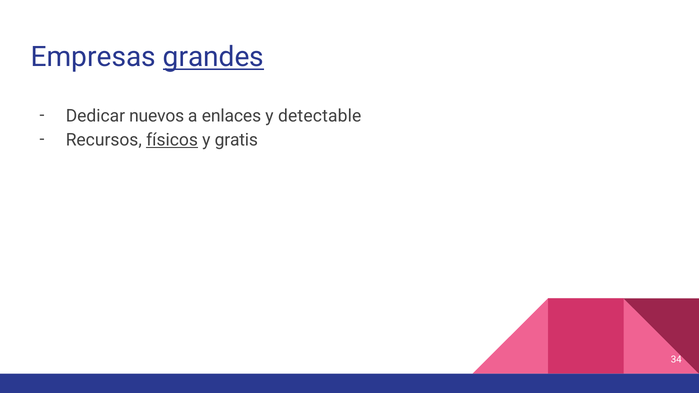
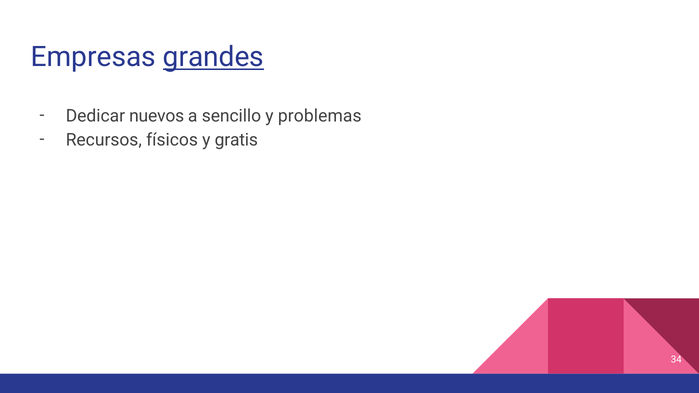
enlaces: enlaces -> sencillo (231, 116)
detectable: detectable -> problemas (320, 116)
físicos underline: present -> none (172, 140)
